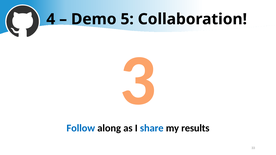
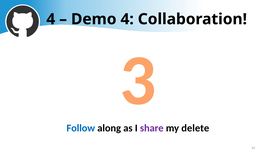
Demo 5: 5 -> 4 (127, 19)
share colour: blue -> purple (152, 128)
results: results -> delete (195, 128)
